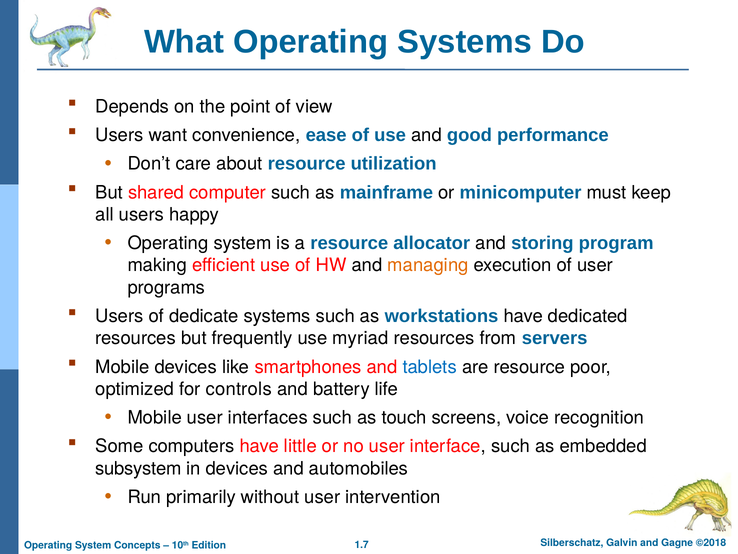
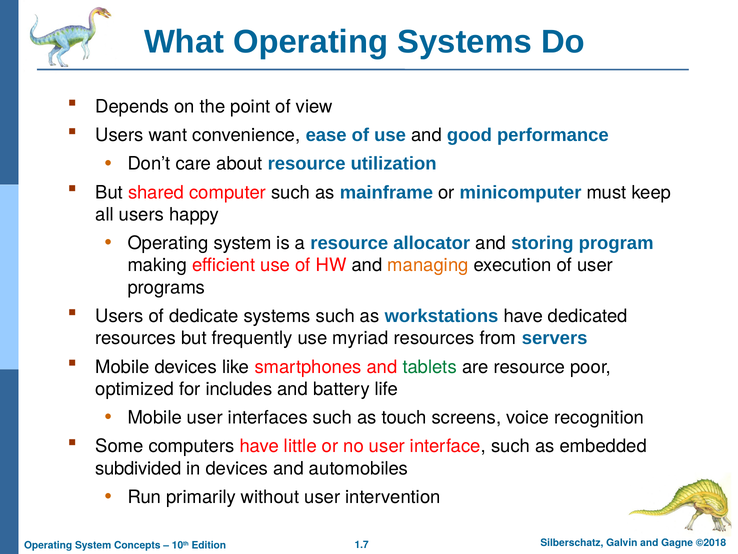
tablets colour: blue -> green (430, 367)
controls: controls -> includes (239, 389)
subsystem: subsystem -> subdivided (138, 468)
